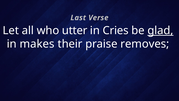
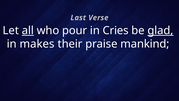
all underline: none -> present (28, 30)
utter: utter -> pour (75, 30)
removes: removes -> mankind (145, 44)
